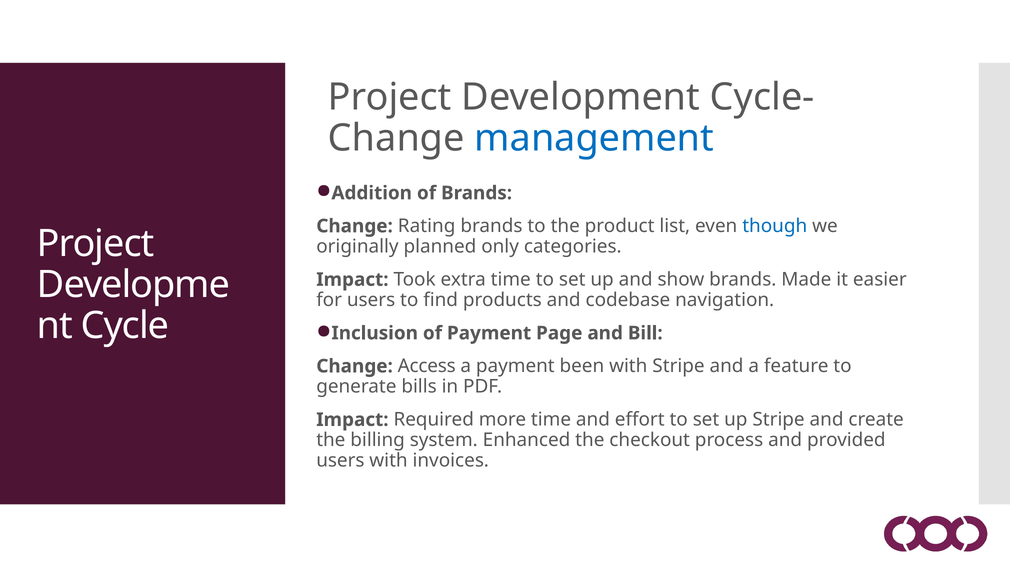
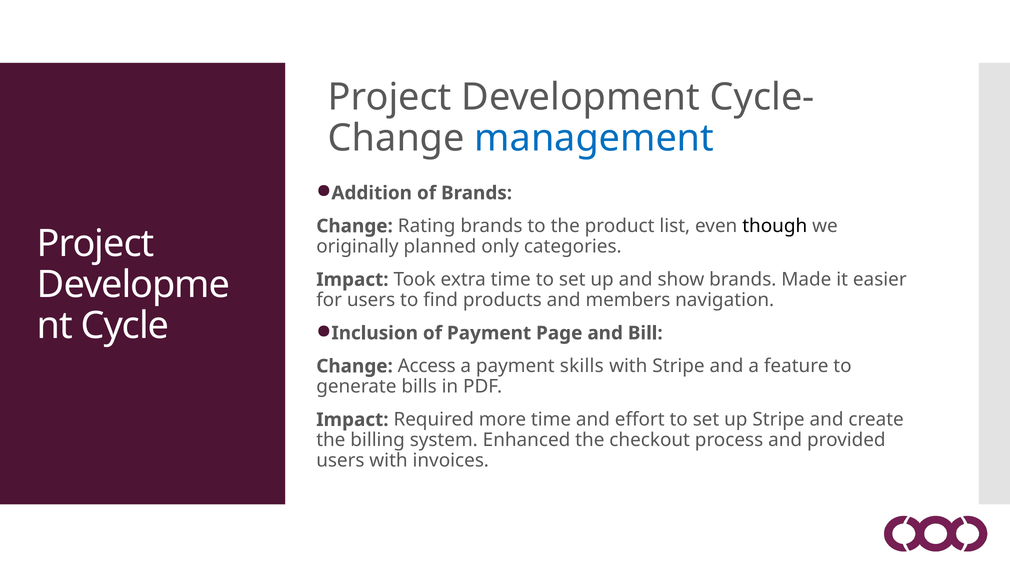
though colour: blue -> black (775, 226)
codebase: codebase -> members (628, 300)
been: been -> skills (582, 366)
